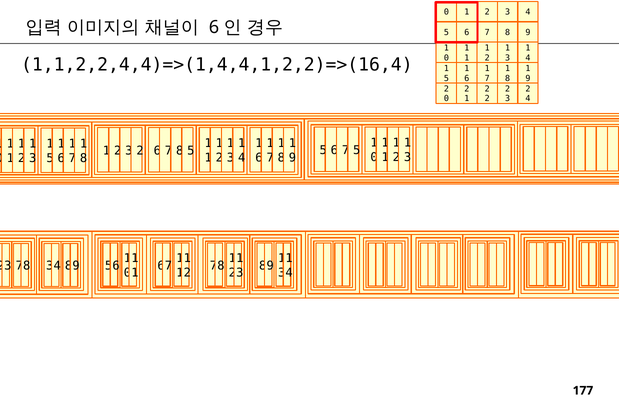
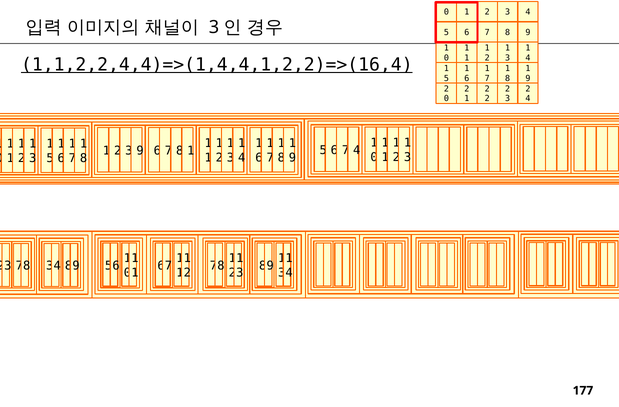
6: 6 -> 3 (214, 27)
1,1,2,2,4,4)=>(1,4,4,1,2,2)=>(16,4 underline: none -> present (217, 65)
5: 5 -> 4 (357, 150)
2: 2 -> 9 (140, 150)
5: 5 -> 1 (191, 150)
